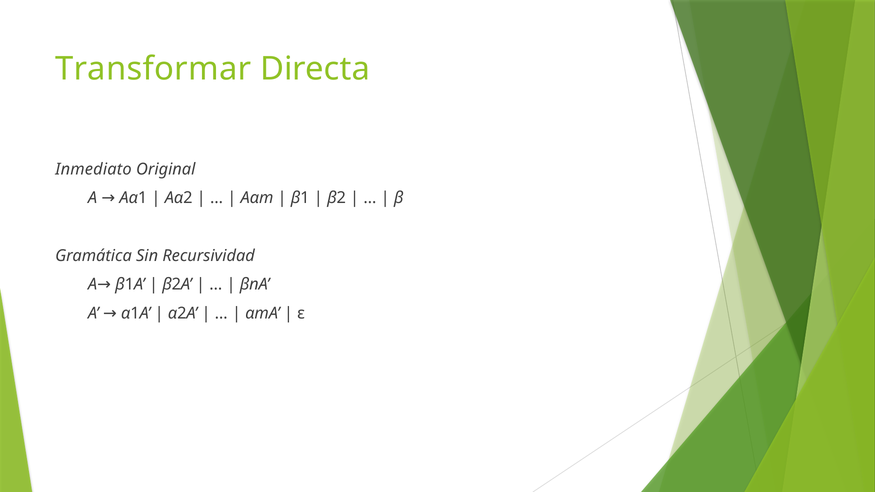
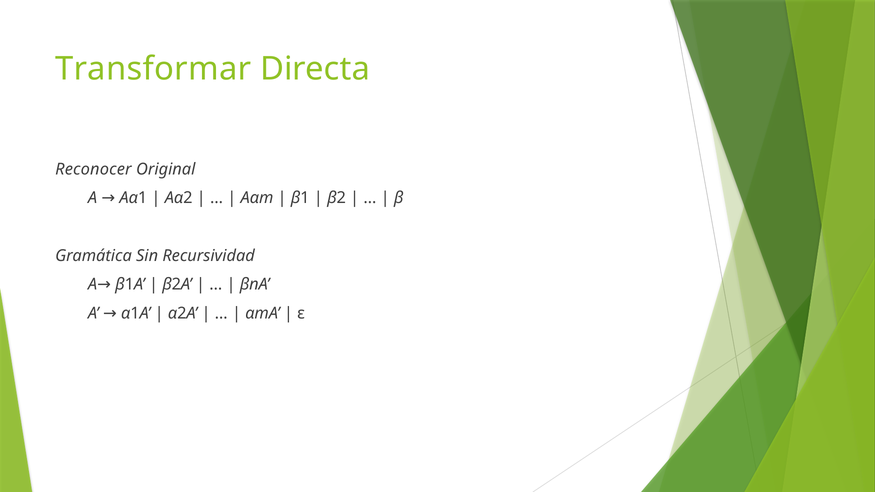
Inmediato: Inmediato -> Reconocer (93, 169)
